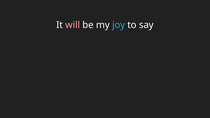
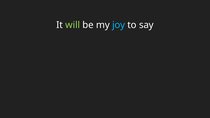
will colour: pink -> light green (73, 25)
